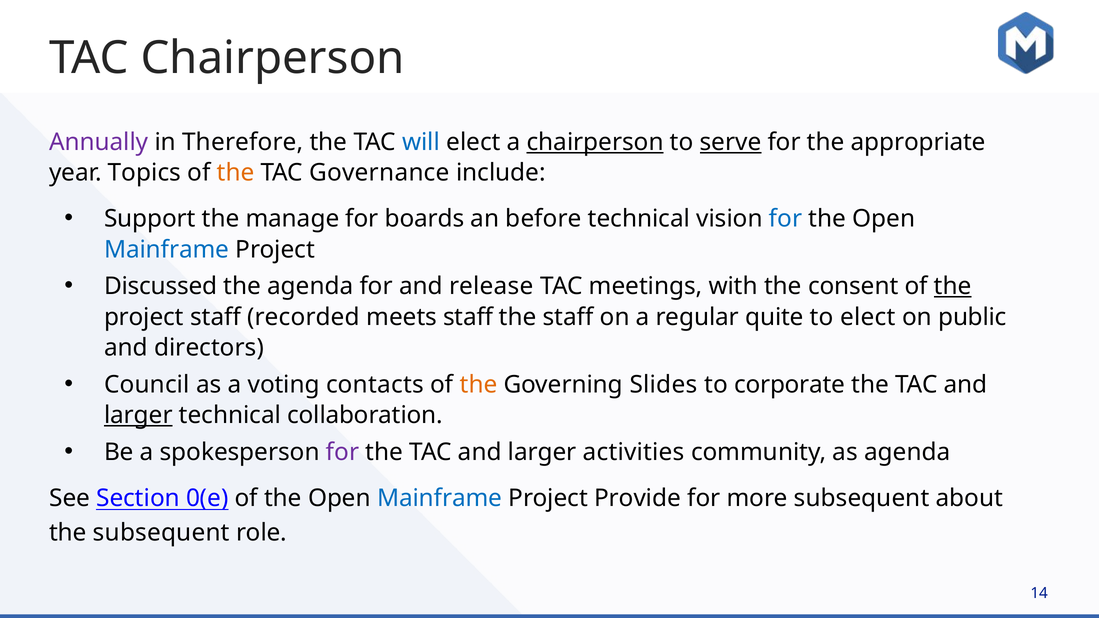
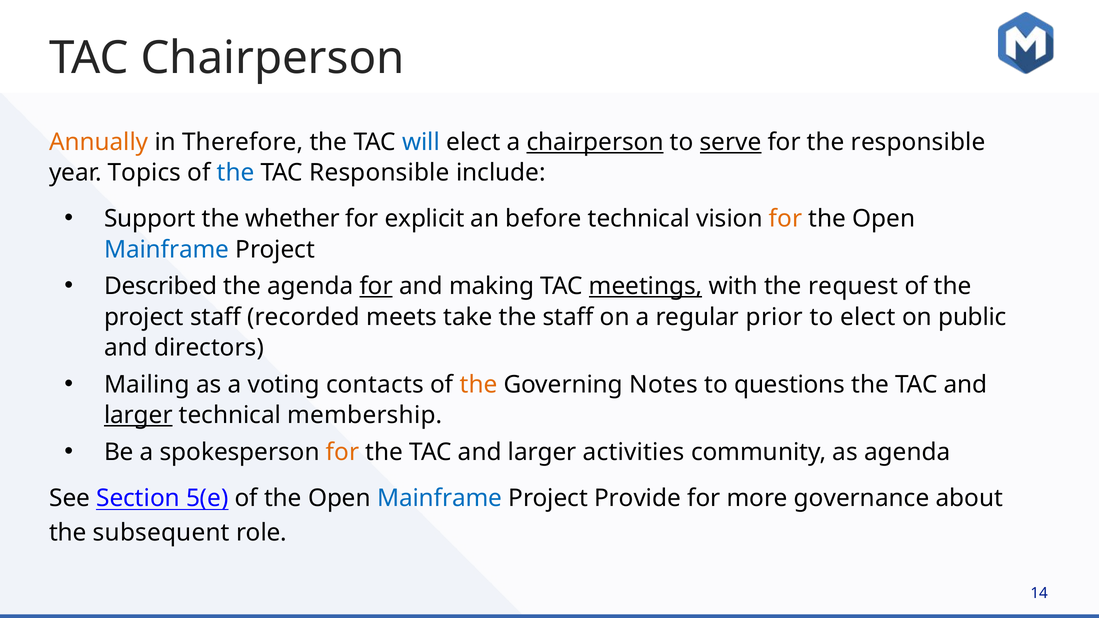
Annually colour: purple -> orange (99, 142)
the appropriate: appropriate -> responsible (918, 142)
the colour: orange -> blue (236, 173)
TAC Governance: Governance -> Responsible (379, 173)
manage: manage -> whether (293, 219)
boards: boards -> explicit (425, 219)
for colour: blue -> orange (786, 219)
Discussed: Discussed -> Described (161, 286)
for underline: none -> present (376, 286)
release: release -> making (492, 286)
meetings underline: none -> present (646, 286)
consent: consent -> request (853, 286)
the underline: present -> none (953, 286)
meets staff: staff -> take (468, 317)
quite: quite -> prior (774, 317)
Council: Council -> Mailing (147, 385)
Slides: Slides -> Notes (664, 385)
corporate: corporate -> questions (790, 385)
collaboration: collaboration -> membership (365, 415)
for colour: purple -> orange (343, 452)
0(e: 0(e -> 5(e (207, 498)
more subsequent: subsequent -> governance (862, 498)
